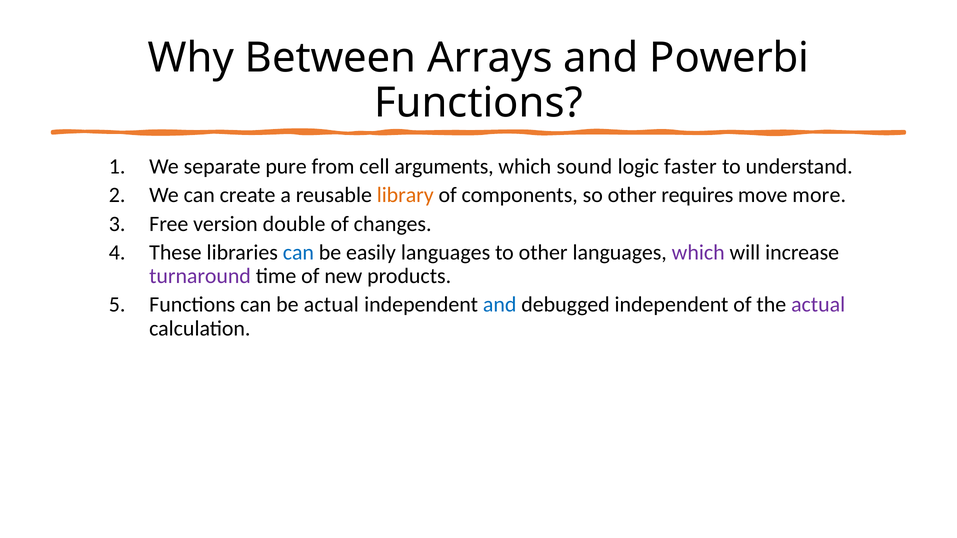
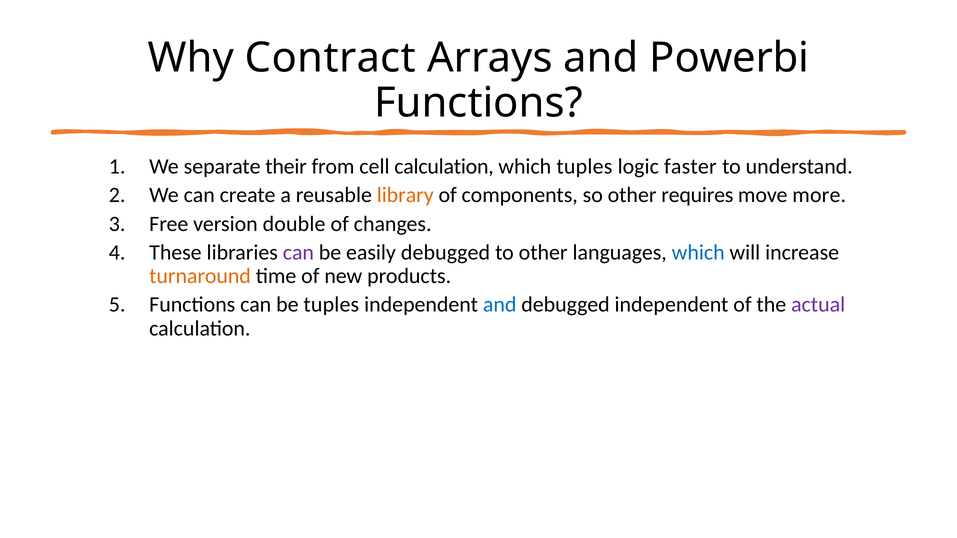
Between: Between -> Contract (330, 58)
pure: pure -> their (286, 167)
cell arguments: arguments -> calculation (444, 167)
which sound: sound -> tuples (584, 167)
can colour: blue -> purple (298, 253)
easily languages: languages -> debugged (446, 253)
which colour: purple -> blue (698, 253)
turnaround colour: purple -> orange (200, 276)
be actual: actual -> tuples (331, 305)
